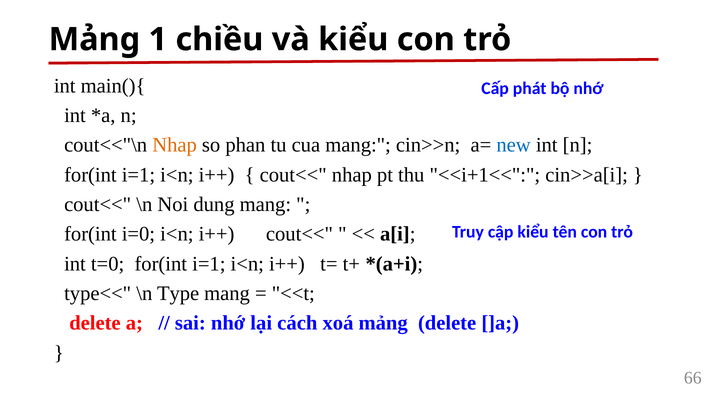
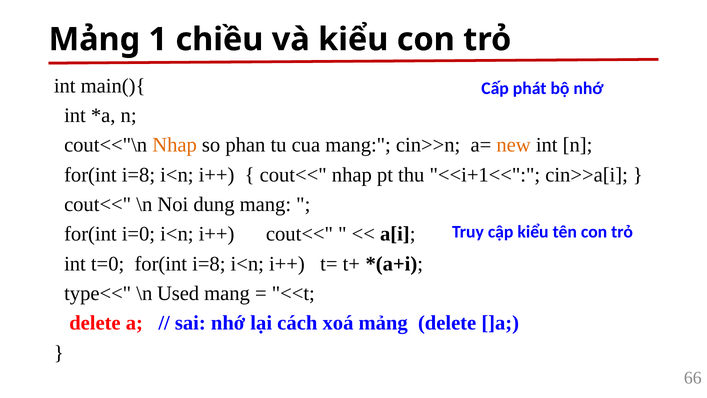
new colour: blue -> orange (514, 145)
i=1: i=1 -> i=8 (138, 175)
t=0 for(int i=1: i=1 -> i=8 (209, 264)
Type: Type -> Used (178, 293)
